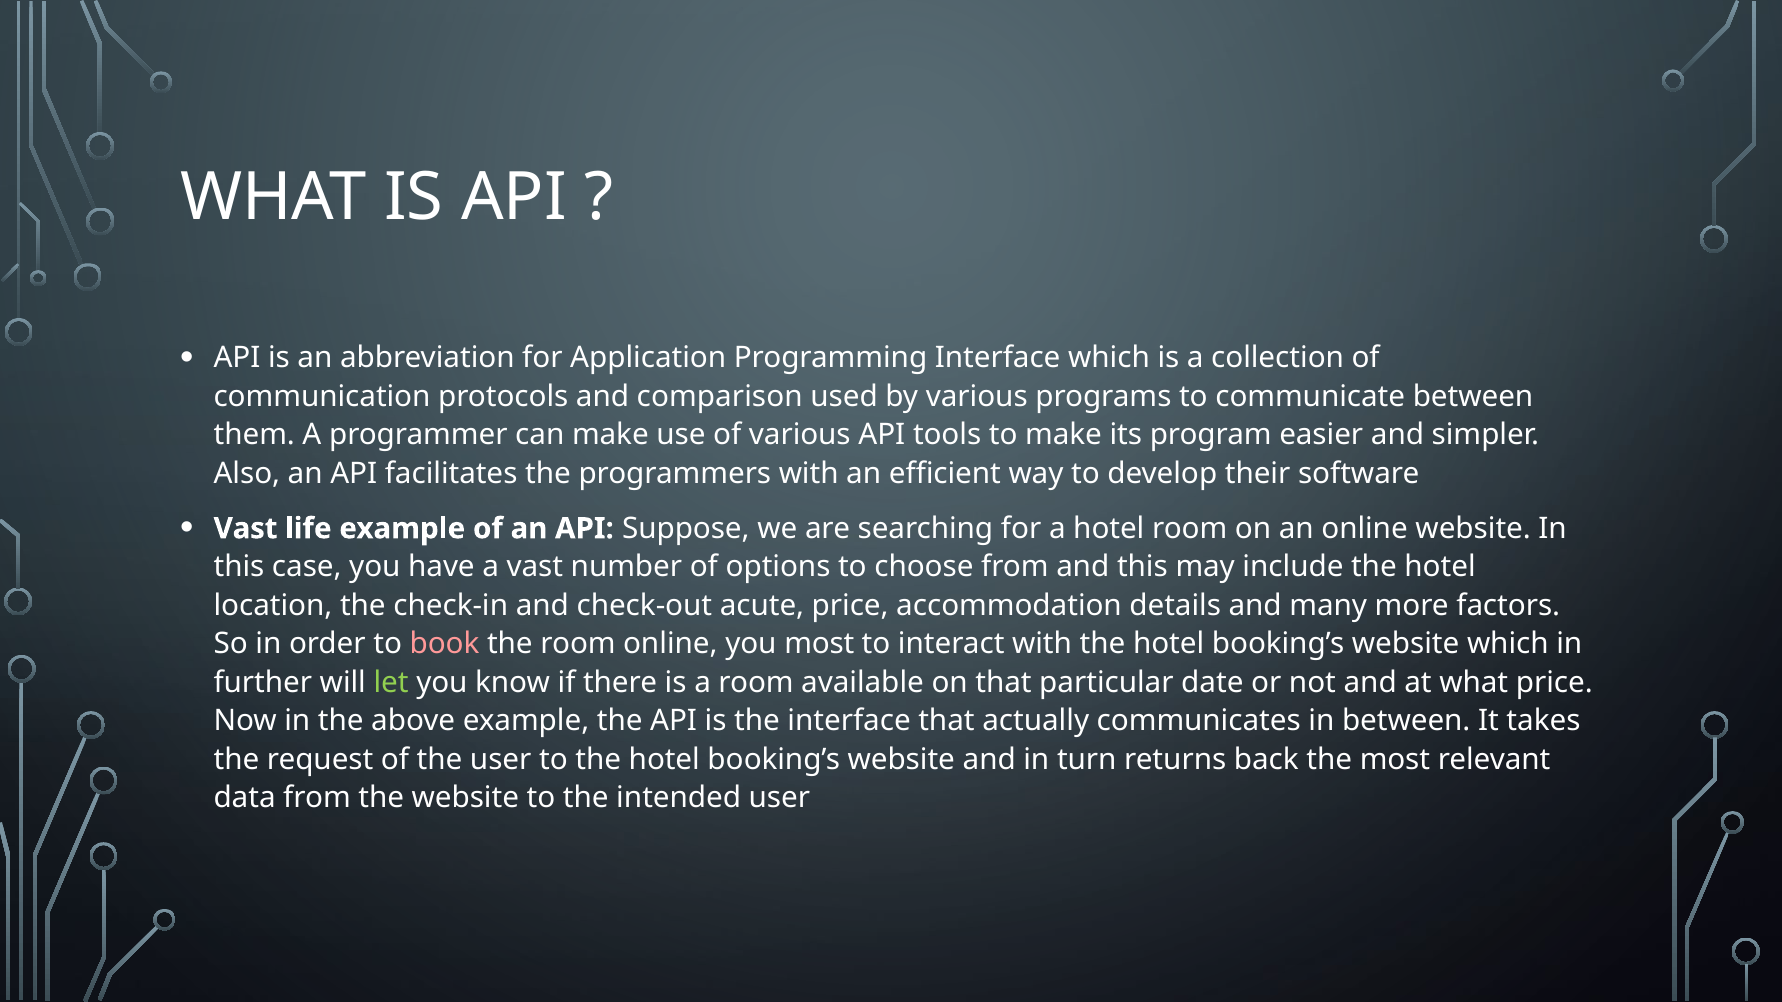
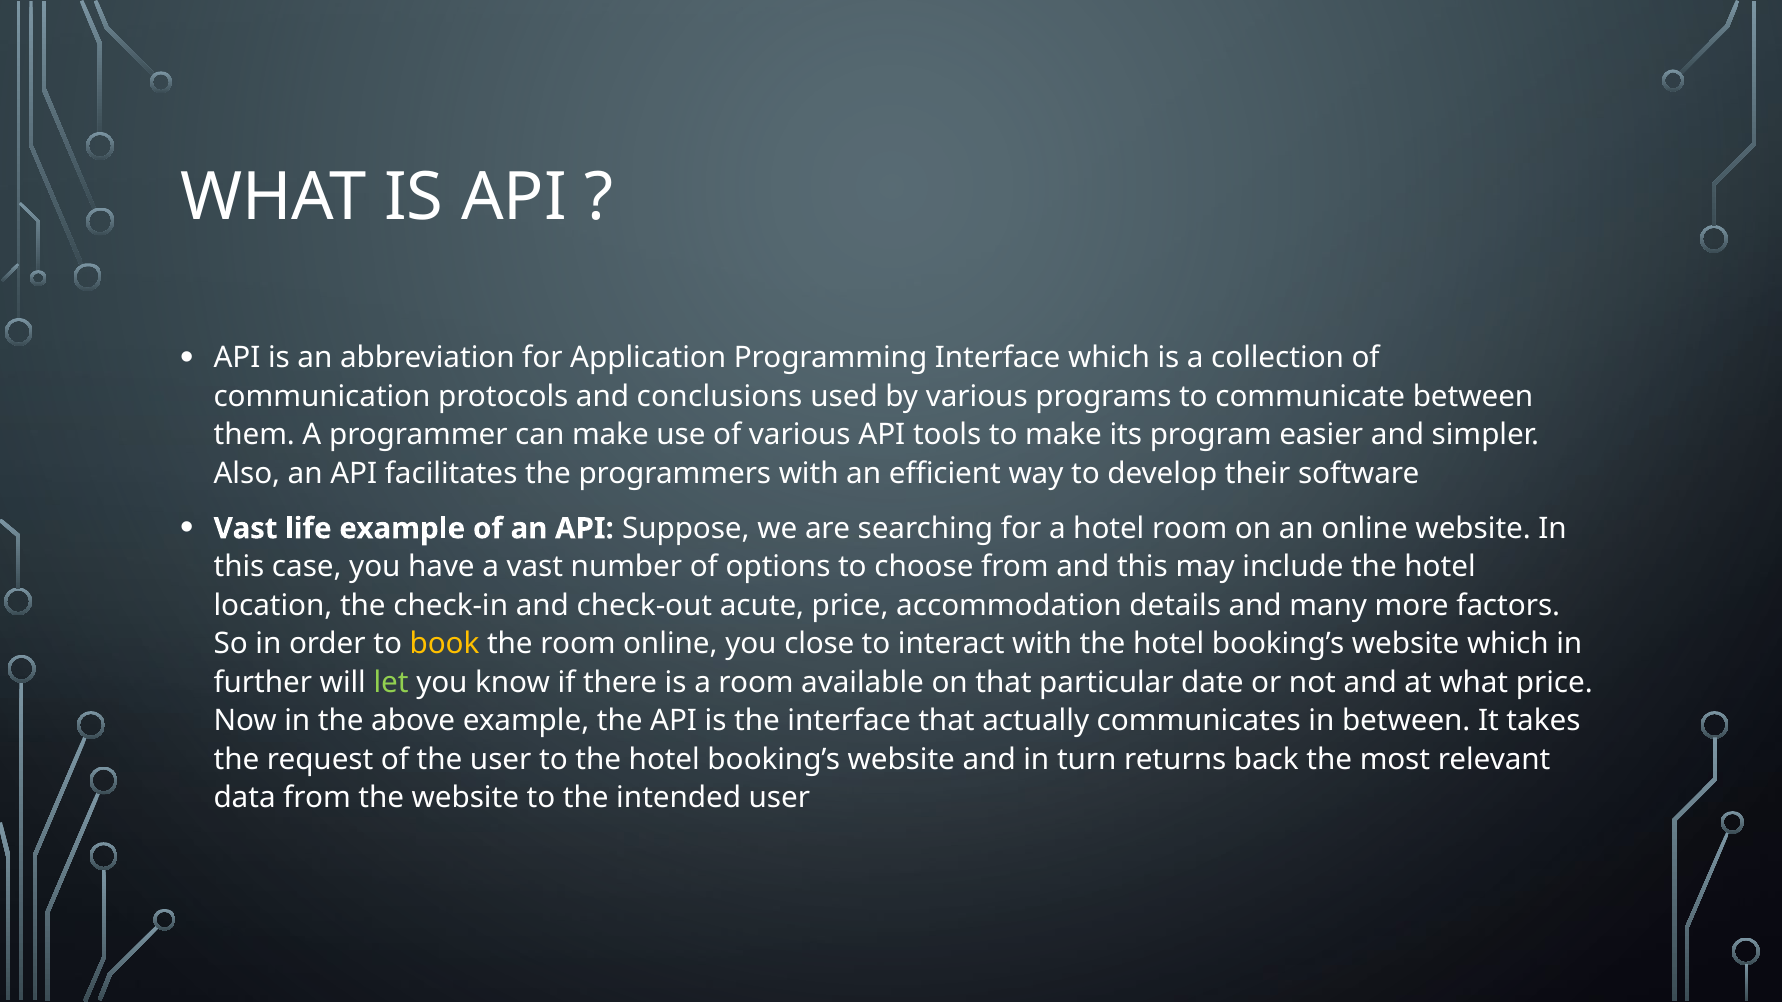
comparison: comparison -> conclusions (720, 397)
book colour: pink -> yellow (445, 644)
you most: most -> close (819, 644)
